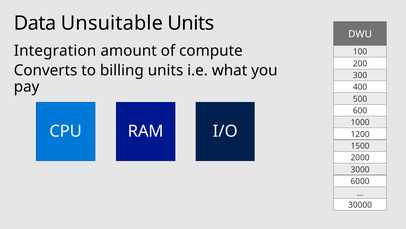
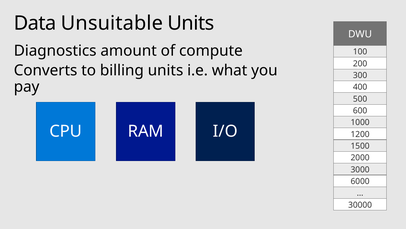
Integration: Integration -> Diagnostics (55, 51)
